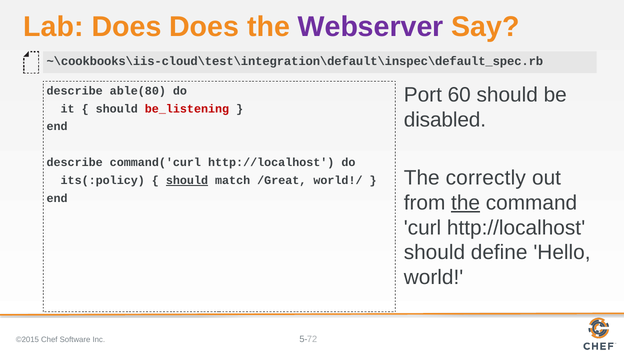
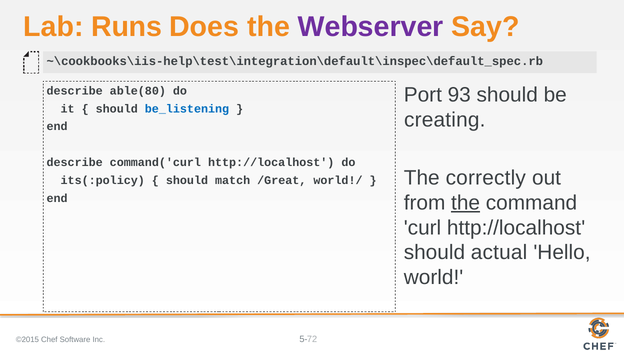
Lab Does: Does -> Runs (127, 27)
~\cookbooks\iis-cloud\test\integration\default\inspec\default_spec.rb: ~\cookbooks\iis-cloud\test\integration\default\inspec\default_spec.rb -> ~\cookbooks\iis-help\test\integration\default\inspec\default_spec.rb (295, 61)
60: 60 -> 93 (459, 95)
be_listening colour: red -> blue (187, 109)
disabled: disabled -> creating (445, 120)
should underline: present -> none (187, 180)
define: define -> actual (499, 253)
